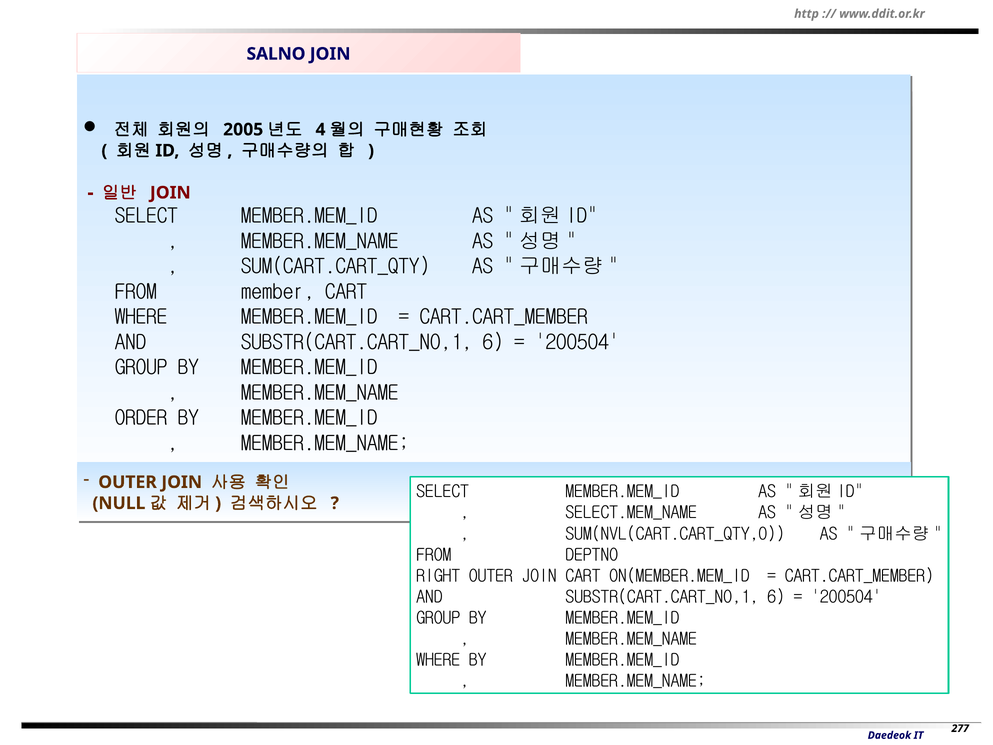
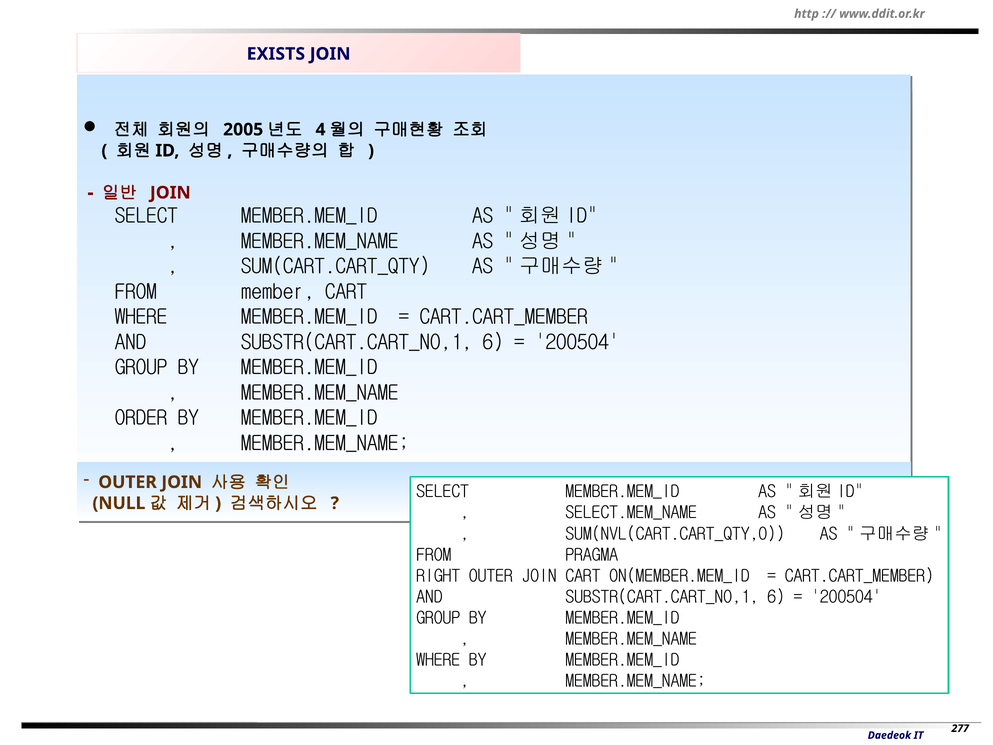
SALNO: SALNO -> EXISTS (276, 54)
DEPTNO: DEPTNO -> PRAGMA (592, 555)
